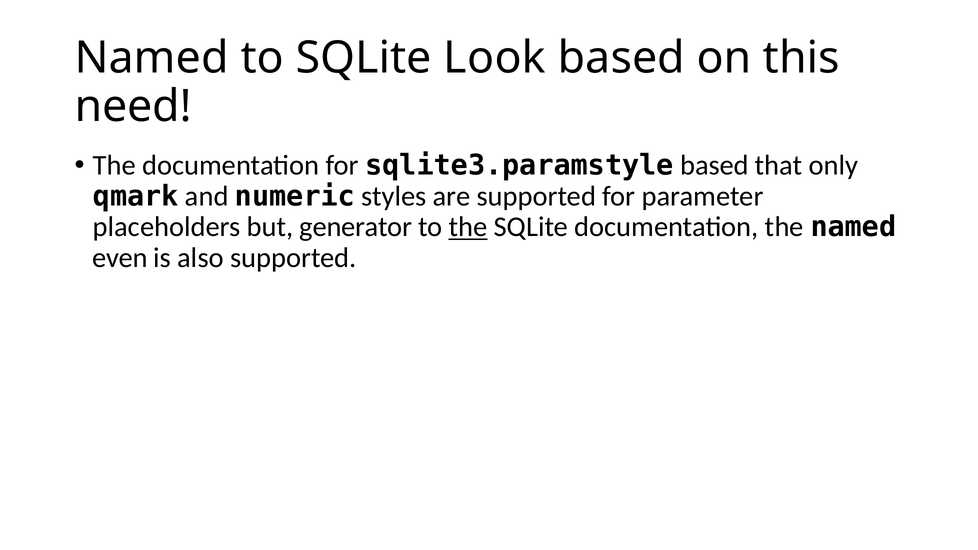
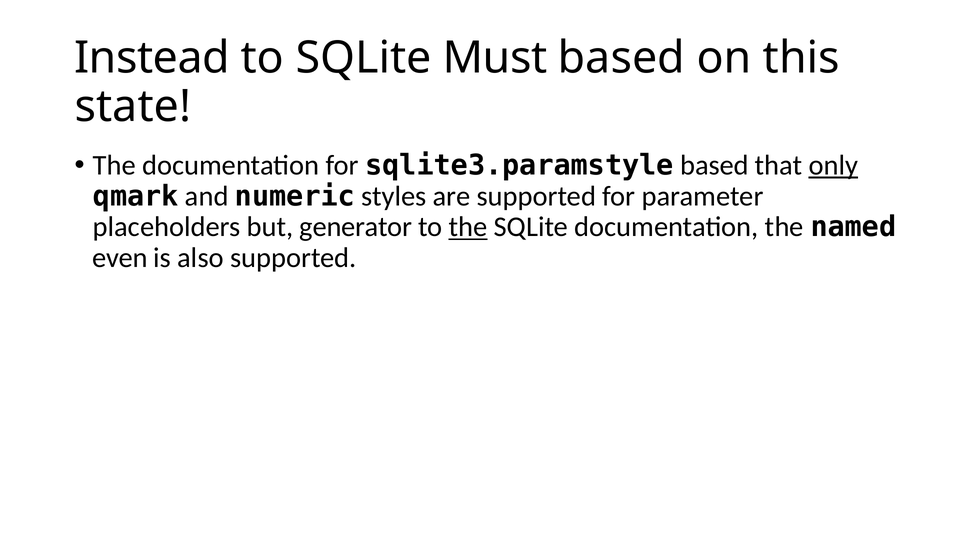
Named: Named -> Instead (152, 58)
Look: Look -> Must (495, 58)
need: need -> state (133, 106)
only underline: none -> present (833, 165)
